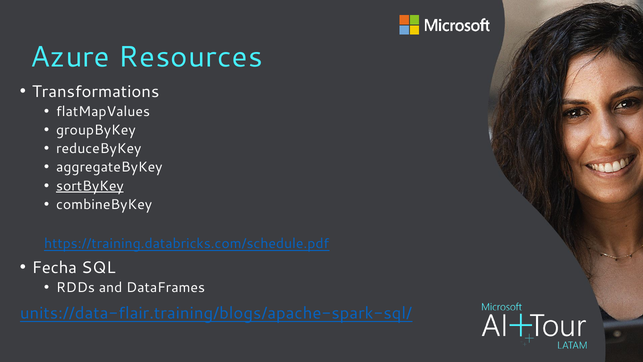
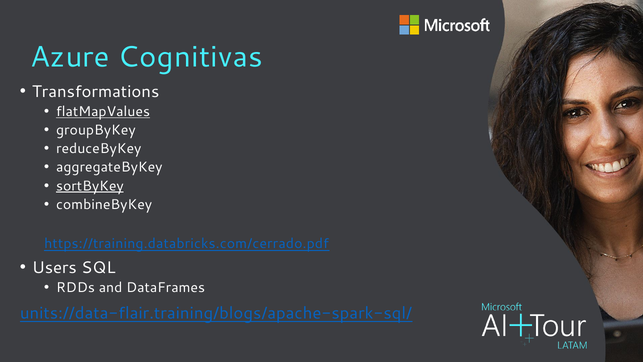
Resources: Resources -> Cognitivas (191, 57)
flatMapValues underline: none -> present (103, 112)
https://training.databricks.com/schedule.pdf: https://training.databricks.com/schedule.pdf -> https://training.databricks.com/cerrado.pdf (186, 243)
Fecha: Fecha -> Users (54, 267)
